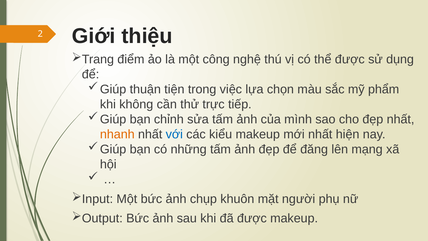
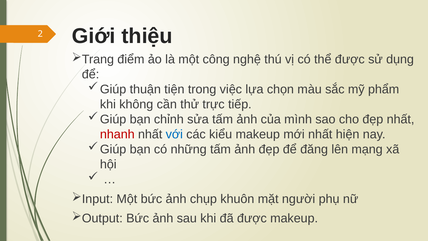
nhanh colour: orange -> red (117, 134)
